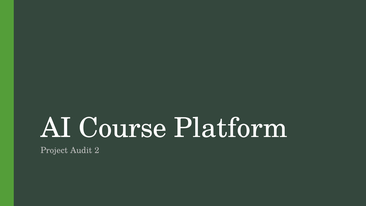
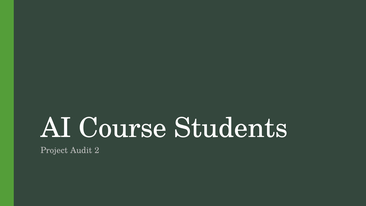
Platform: Platform -> Students (231, 128)
